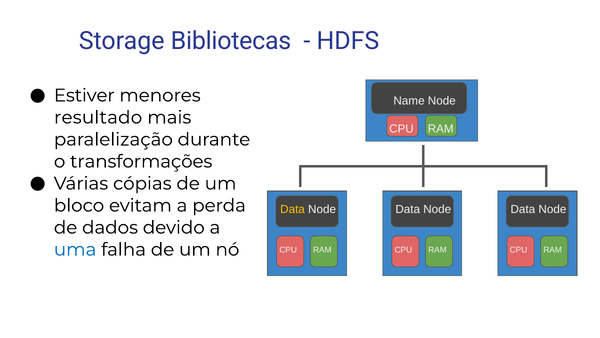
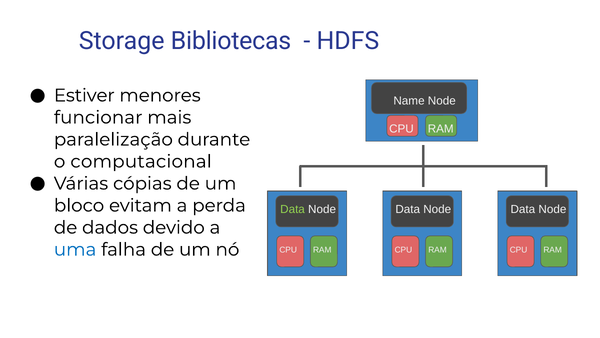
resultado: resultado -> funcionar (98, 117)
transformações: transformações -> computacional (141, 161)
Data colour: yellow -> light green (293, 209)
